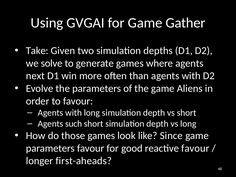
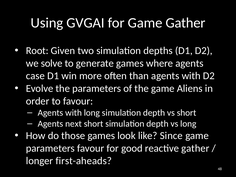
Take: Take -> Root (37, 51)
next: next -> case (35, 76)
such: such -> next (74, 124)
reactive favour: favour -> gather (195, 148)
